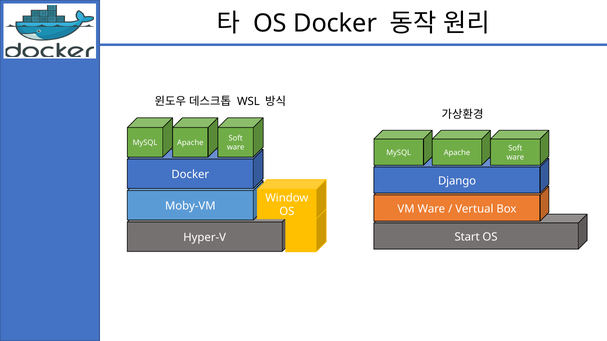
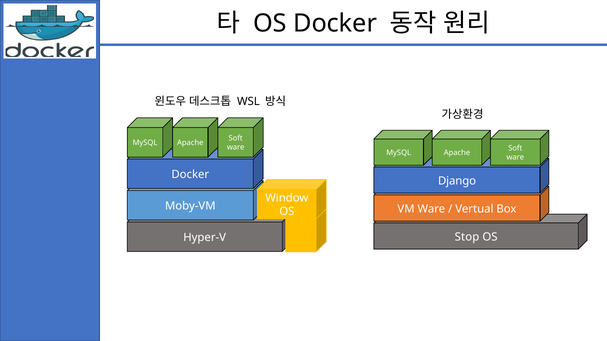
Start: Start -> Stop (467, 237)
